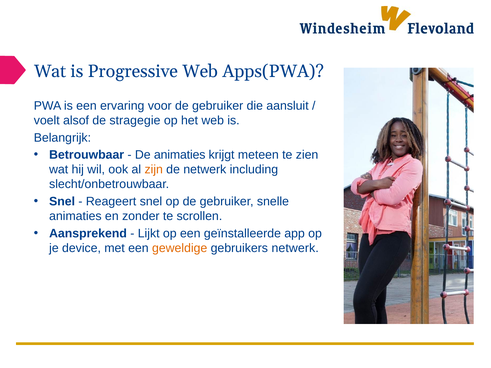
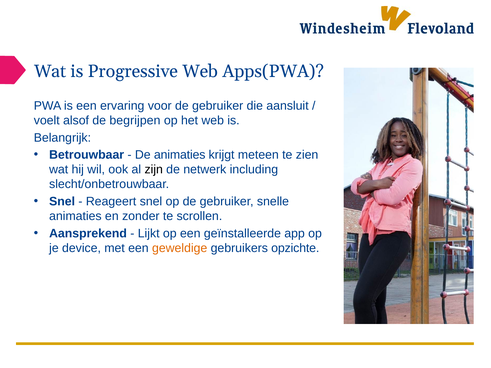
stragegie: stragegie -> begrijpen (135, 121)
zijn colour: orange -> black (154, 170)
gebruikers netwerk: netwerk -> opzichte (295, 248)
